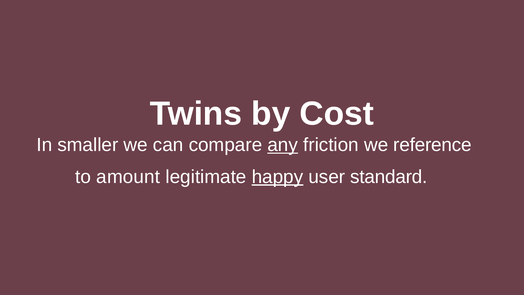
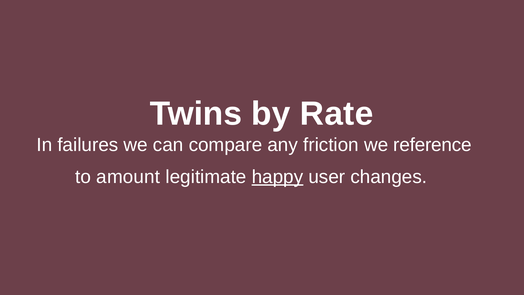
Cost: Cost -> Rate (337, 114)
smaller: smaller -> failures (88, 145)
any underline: present -> none (283, 145)
standard: standard -> changes (389, 177)
